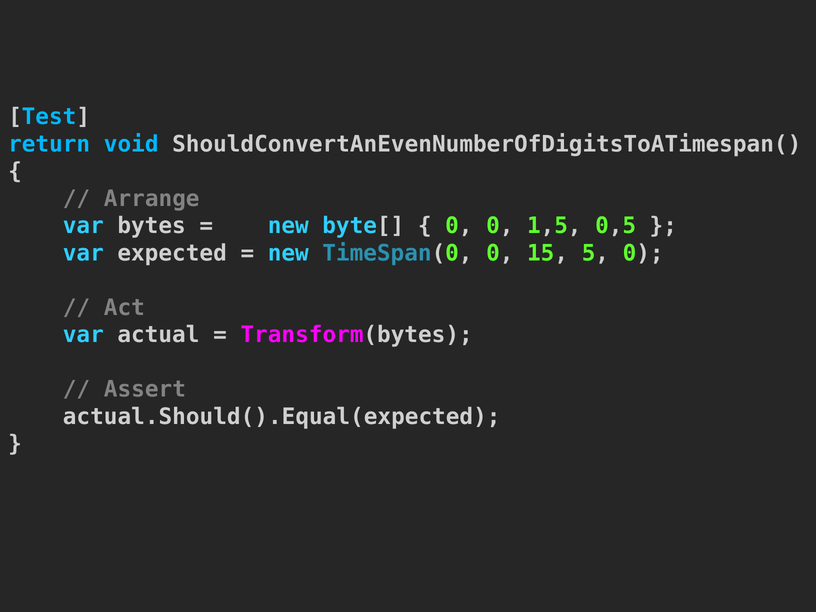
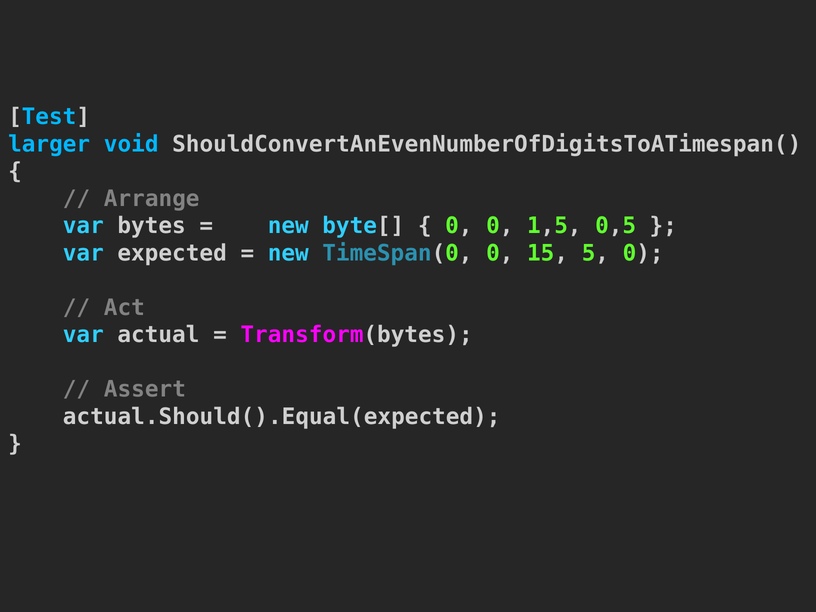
return: return -> larger (49, 144)
